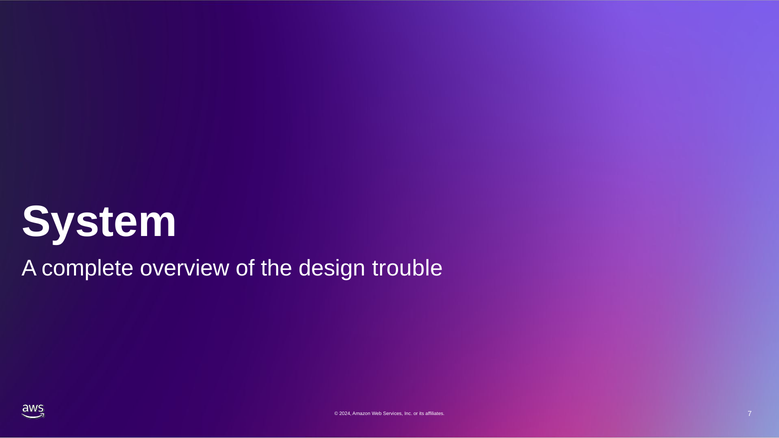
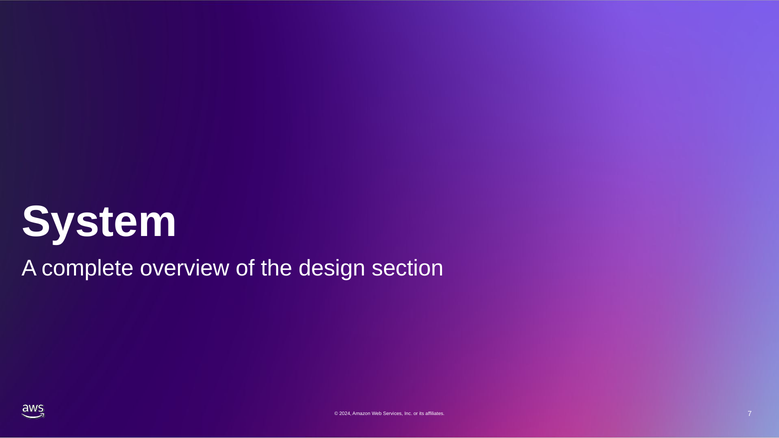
trouble: trouble -> section (408, 268)
